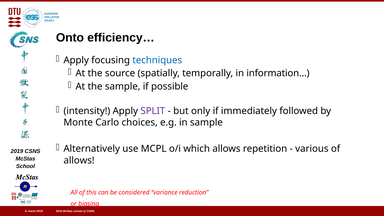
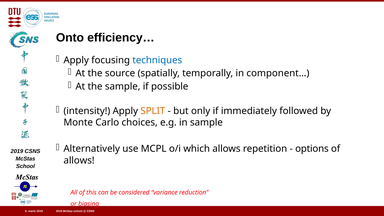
information…: information… -> component… (278, 73)
SPLIT colour: purple -> orange (153, 111)
various: various -> options (312, 149)
